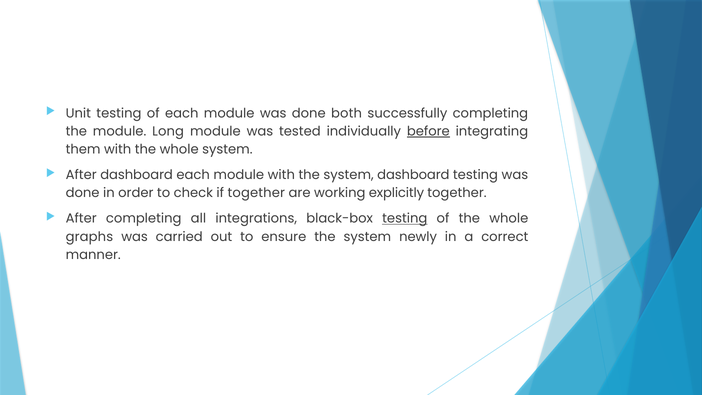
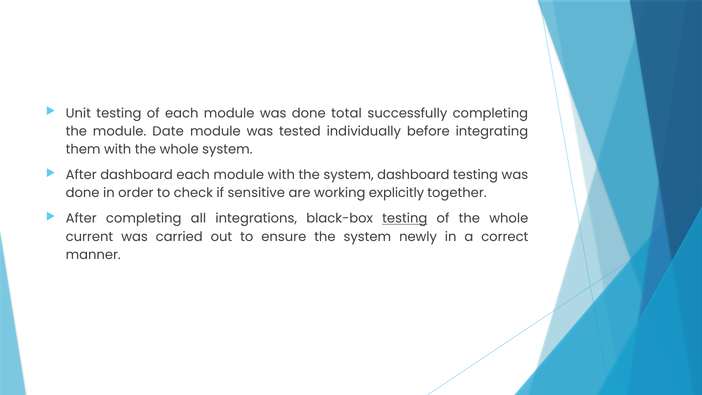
both: both -> total (347, 113)
Long: Long -> Date (168, 131)
before underline: present -> none (428, 131)
if together: together -> sensitive (256, 193)
graphs: graphs -> current (89, 237)
